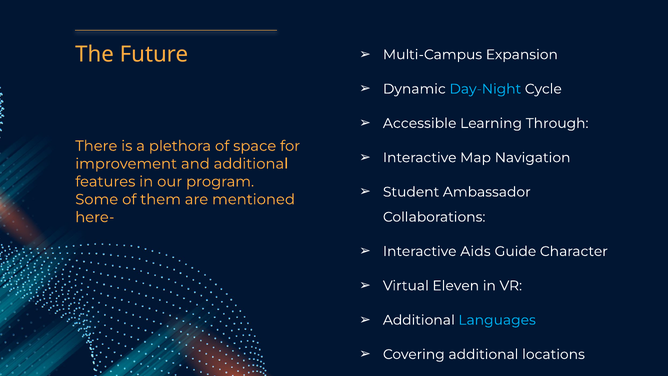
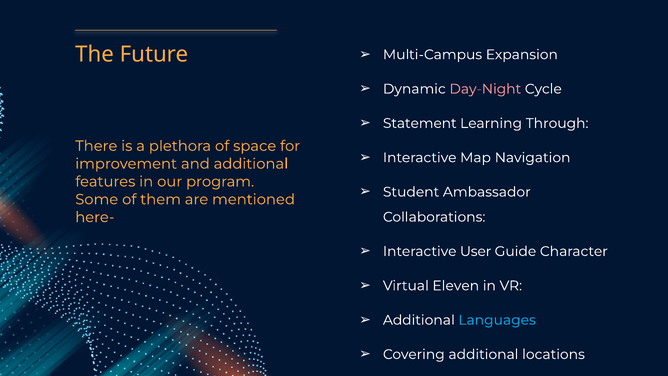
Day-Night colour: light blue -> pink (485, 89)
Accessible: Accessible -> Statement (420, 123)
Aids: Aids -> User (476, 251)
